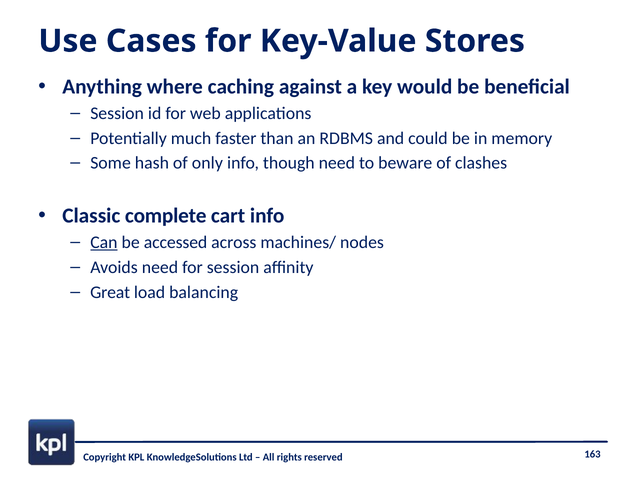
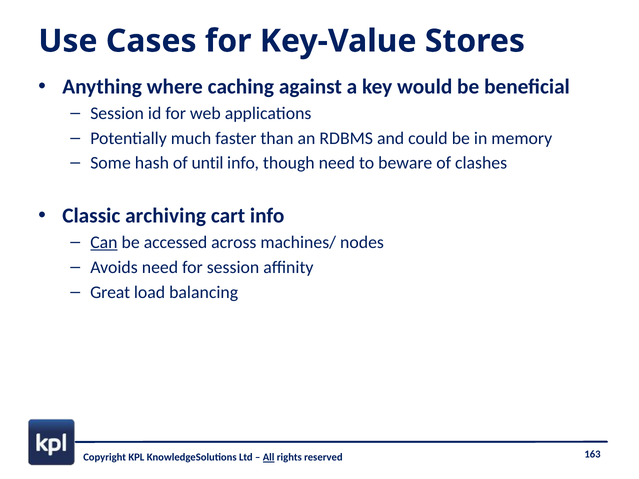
only: only -> until (208, 163)
complete: complete -> archiving (166, 216)
All underline: none -> present (269, 458)
